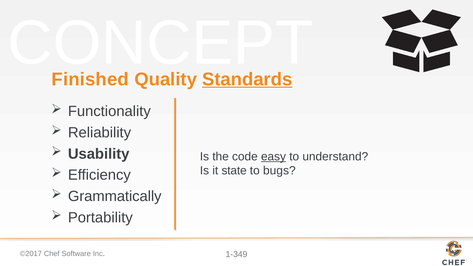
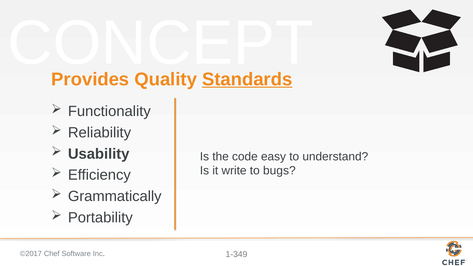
Finished: Finished -> Provides (90, 79)
easy underline: present -> none (273, 157)
state: state -> write (234, 171)
